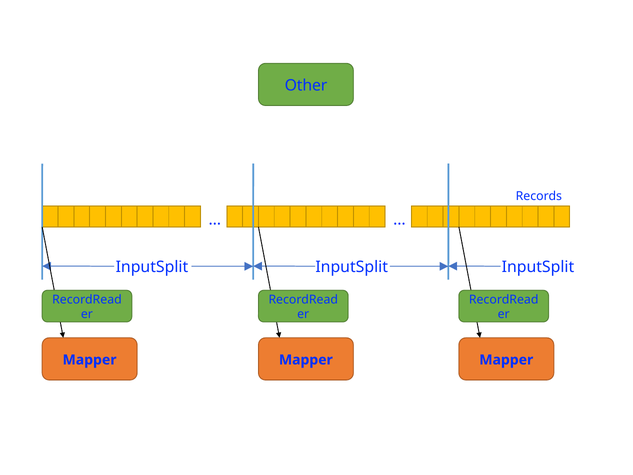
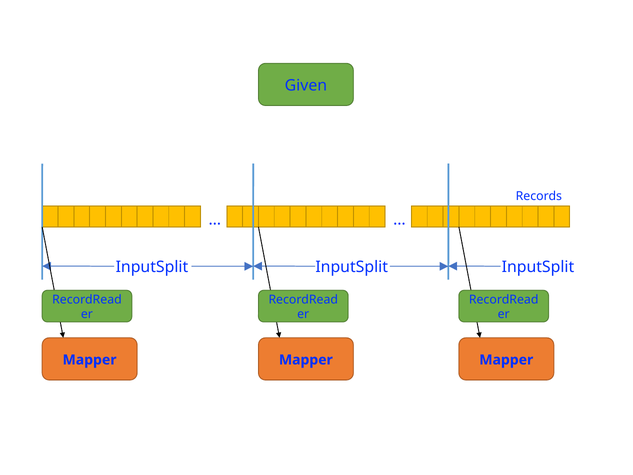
Other: Other -> Given (306, 85)
